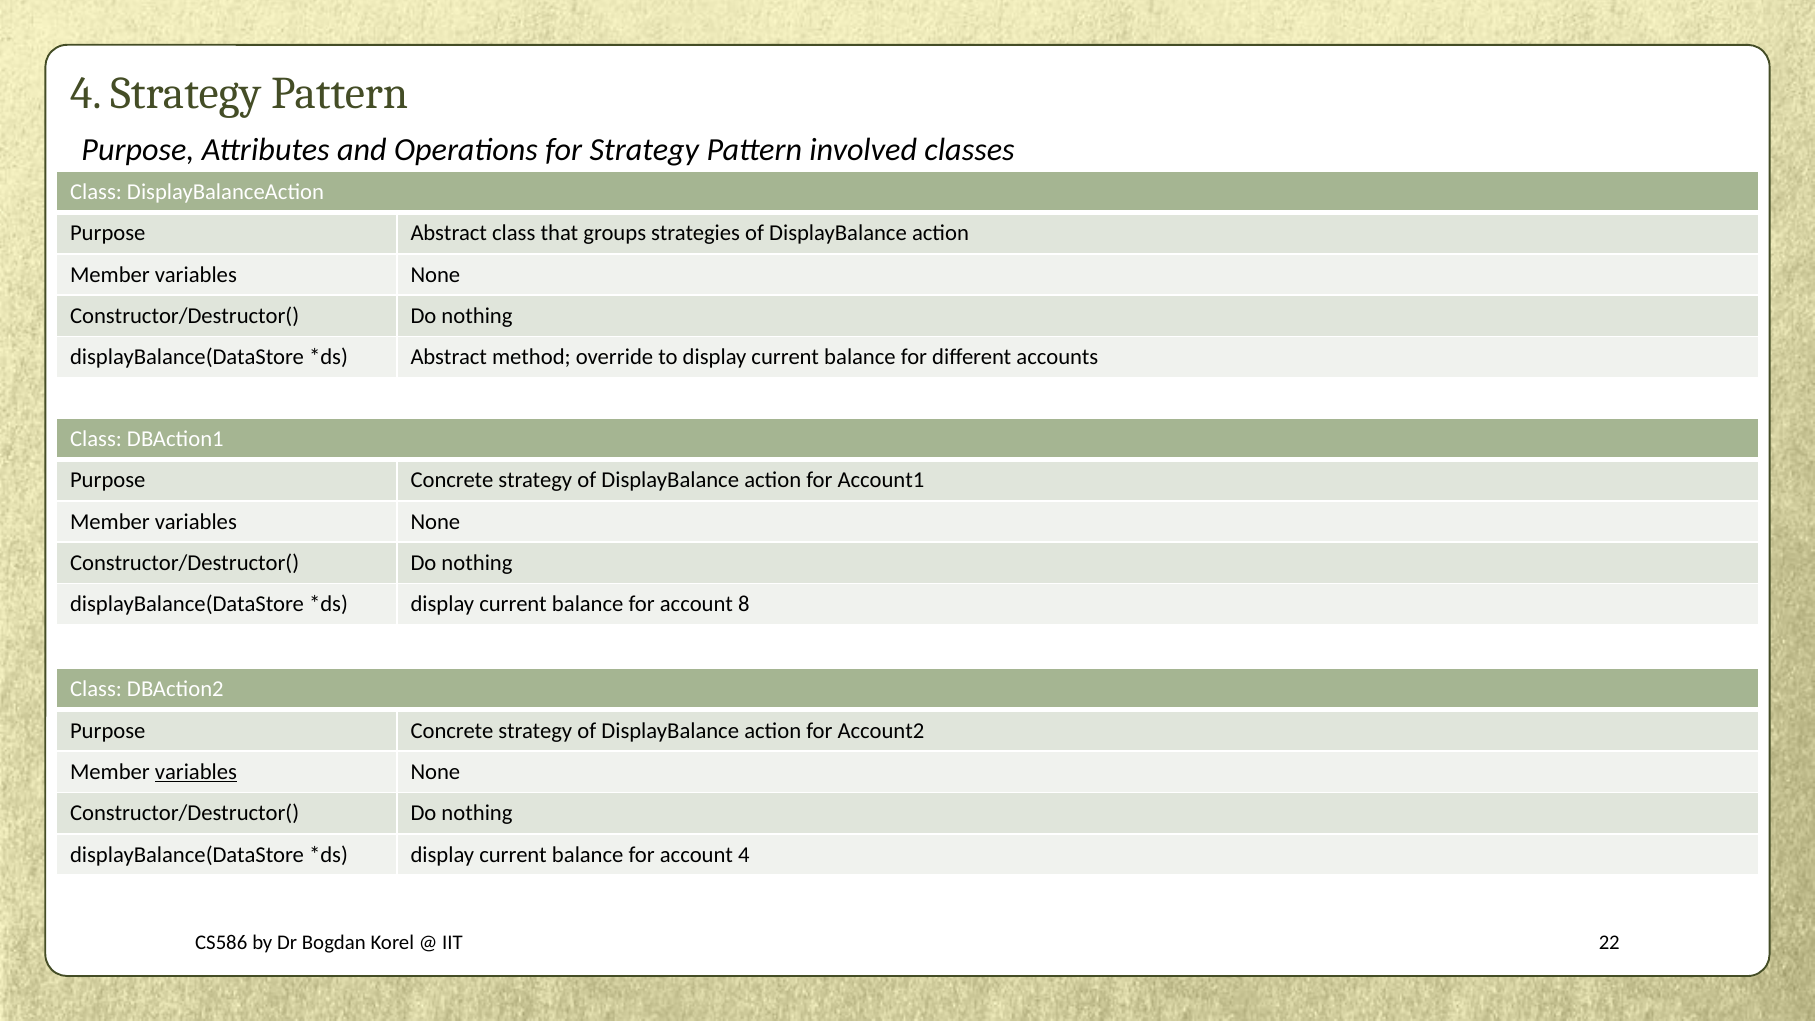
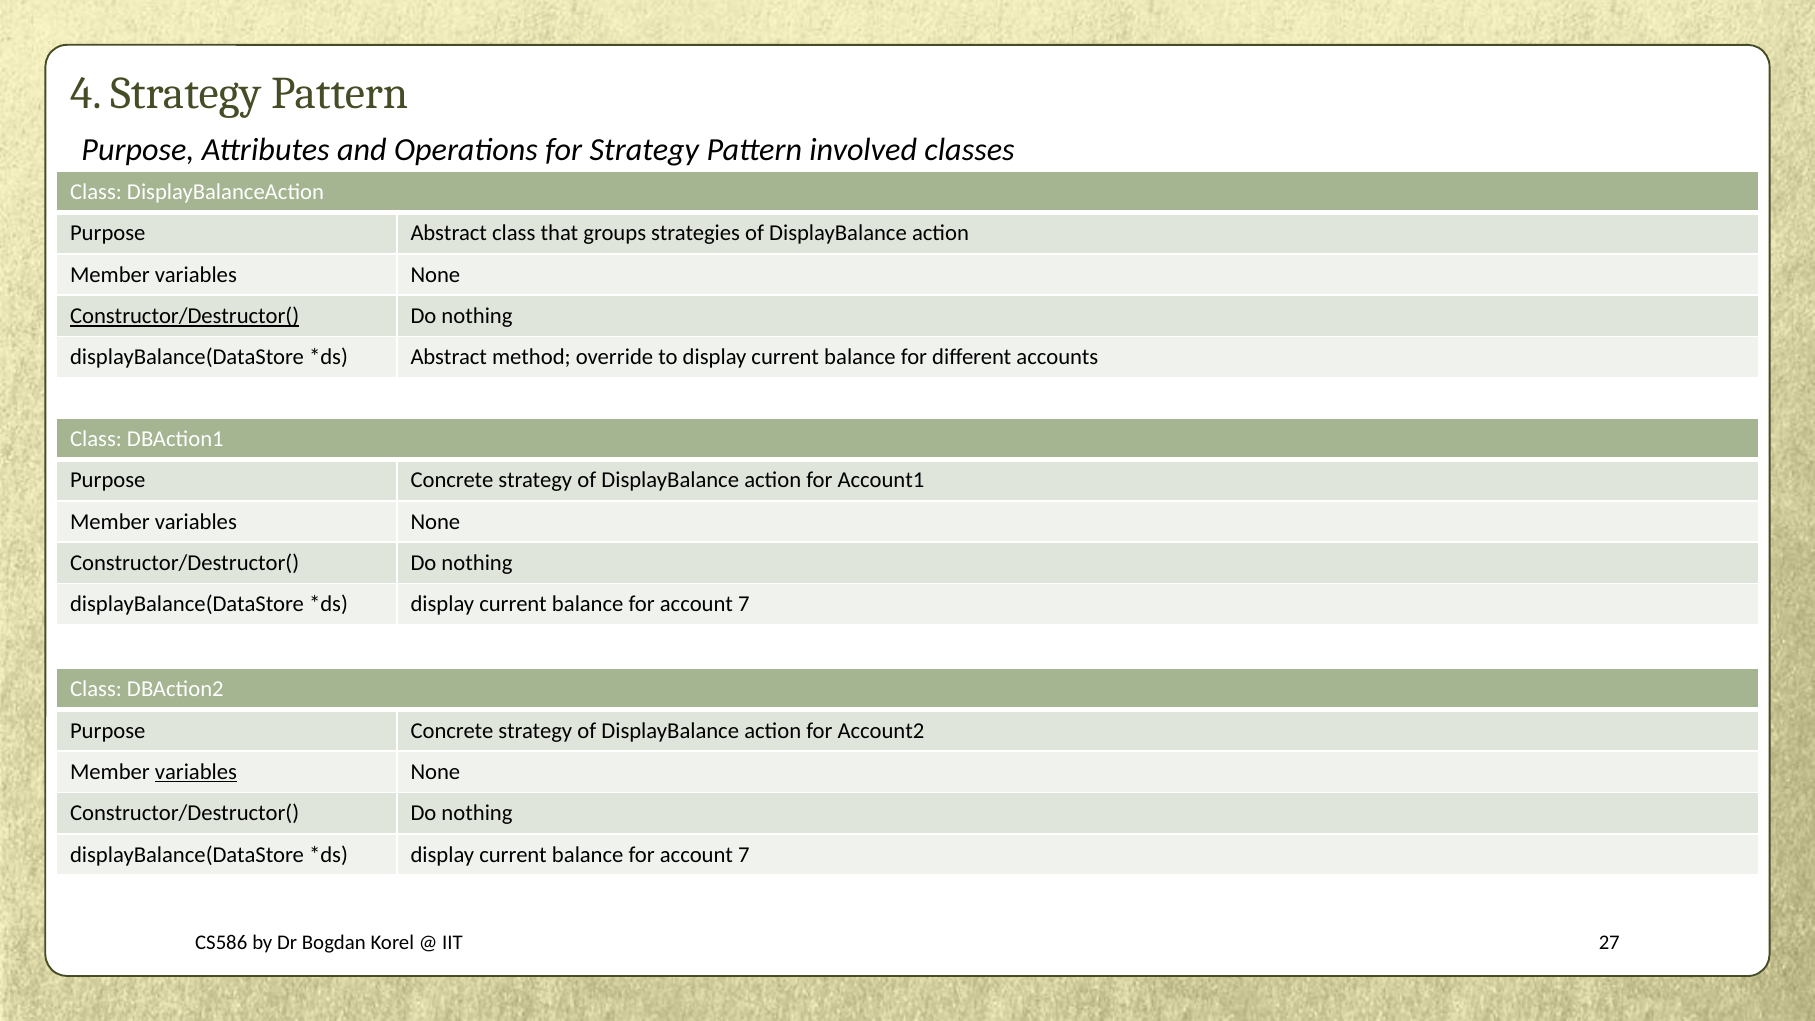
Constructor/Destructor( underline: none -> present (185, 316)
8: 8 -> 7 (744, 604)
4: 4 -> 7 (744, 855)
22: 22 -> 27 (1609, 943)
